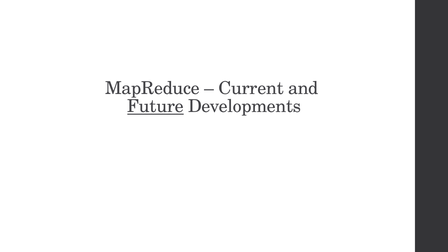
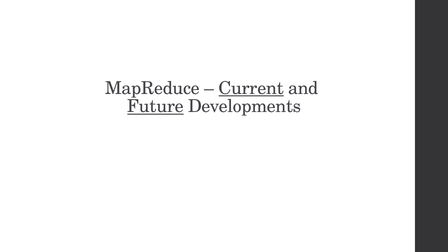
Current underline: none -> present (251, 88)
